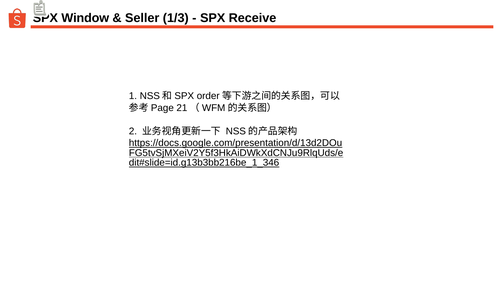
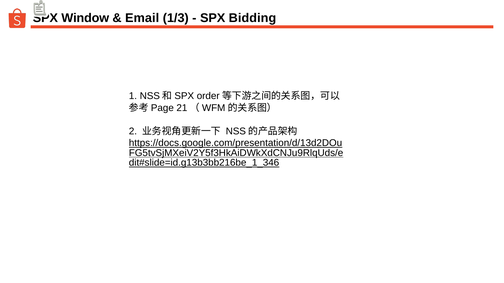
Seller: Seller -> Email (142, 18)
Receive: Receive -> Bidding (252, 18)
